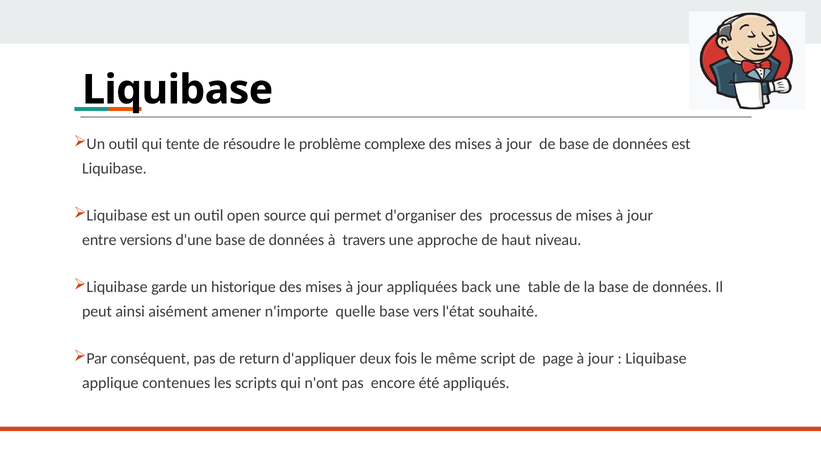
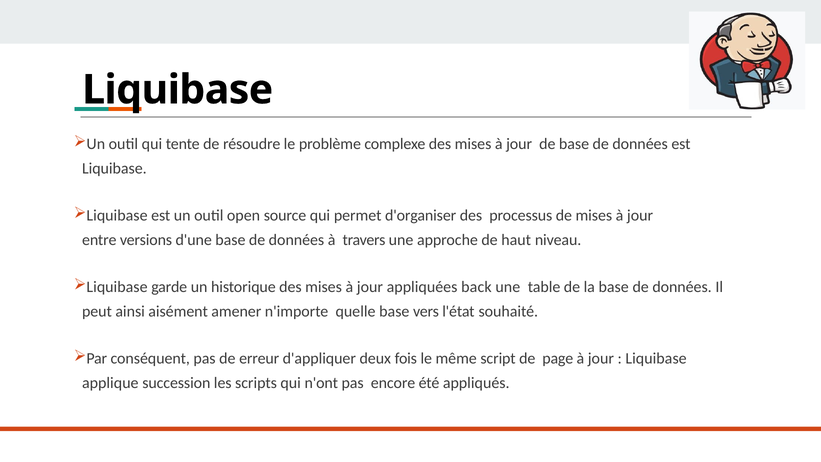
return: return -> erreur (259, 358)
contenues: contenues -> succession (176, 383)
